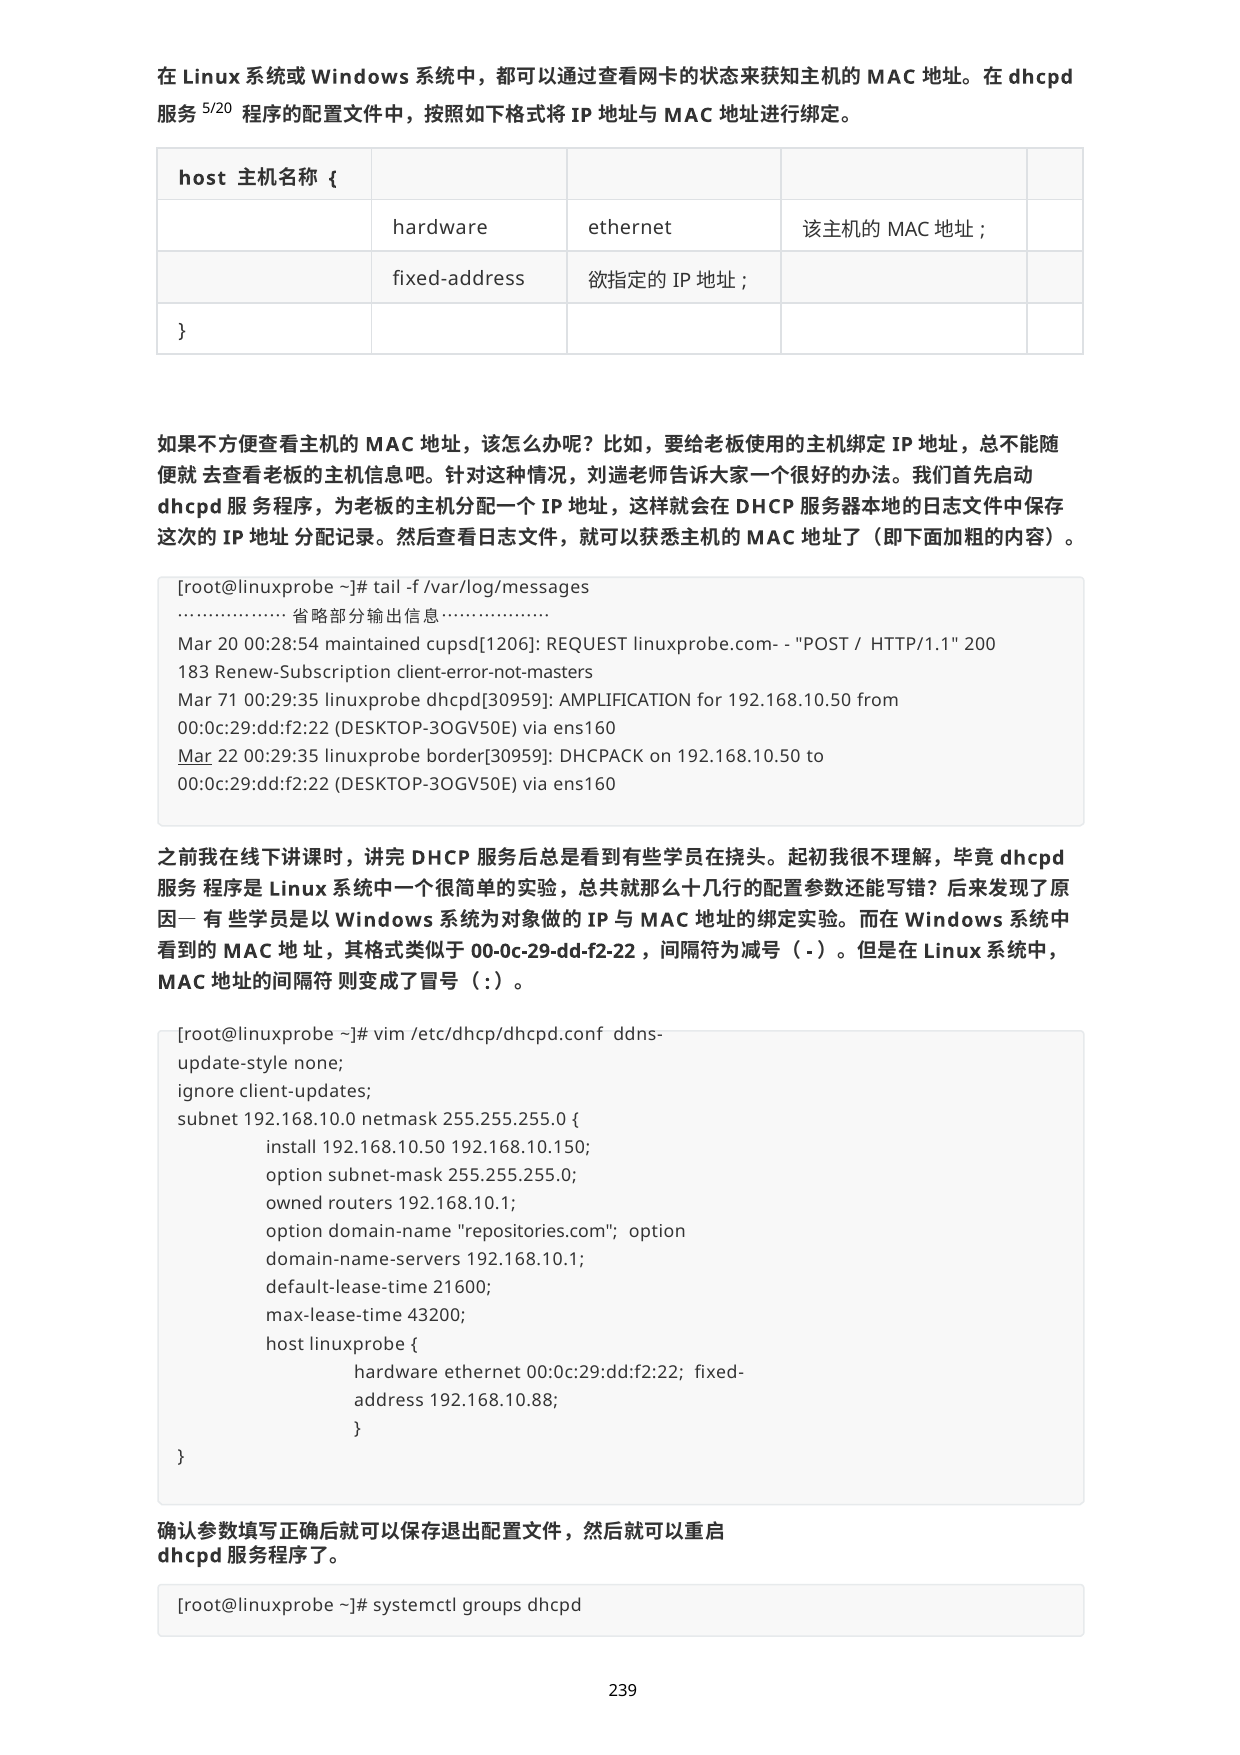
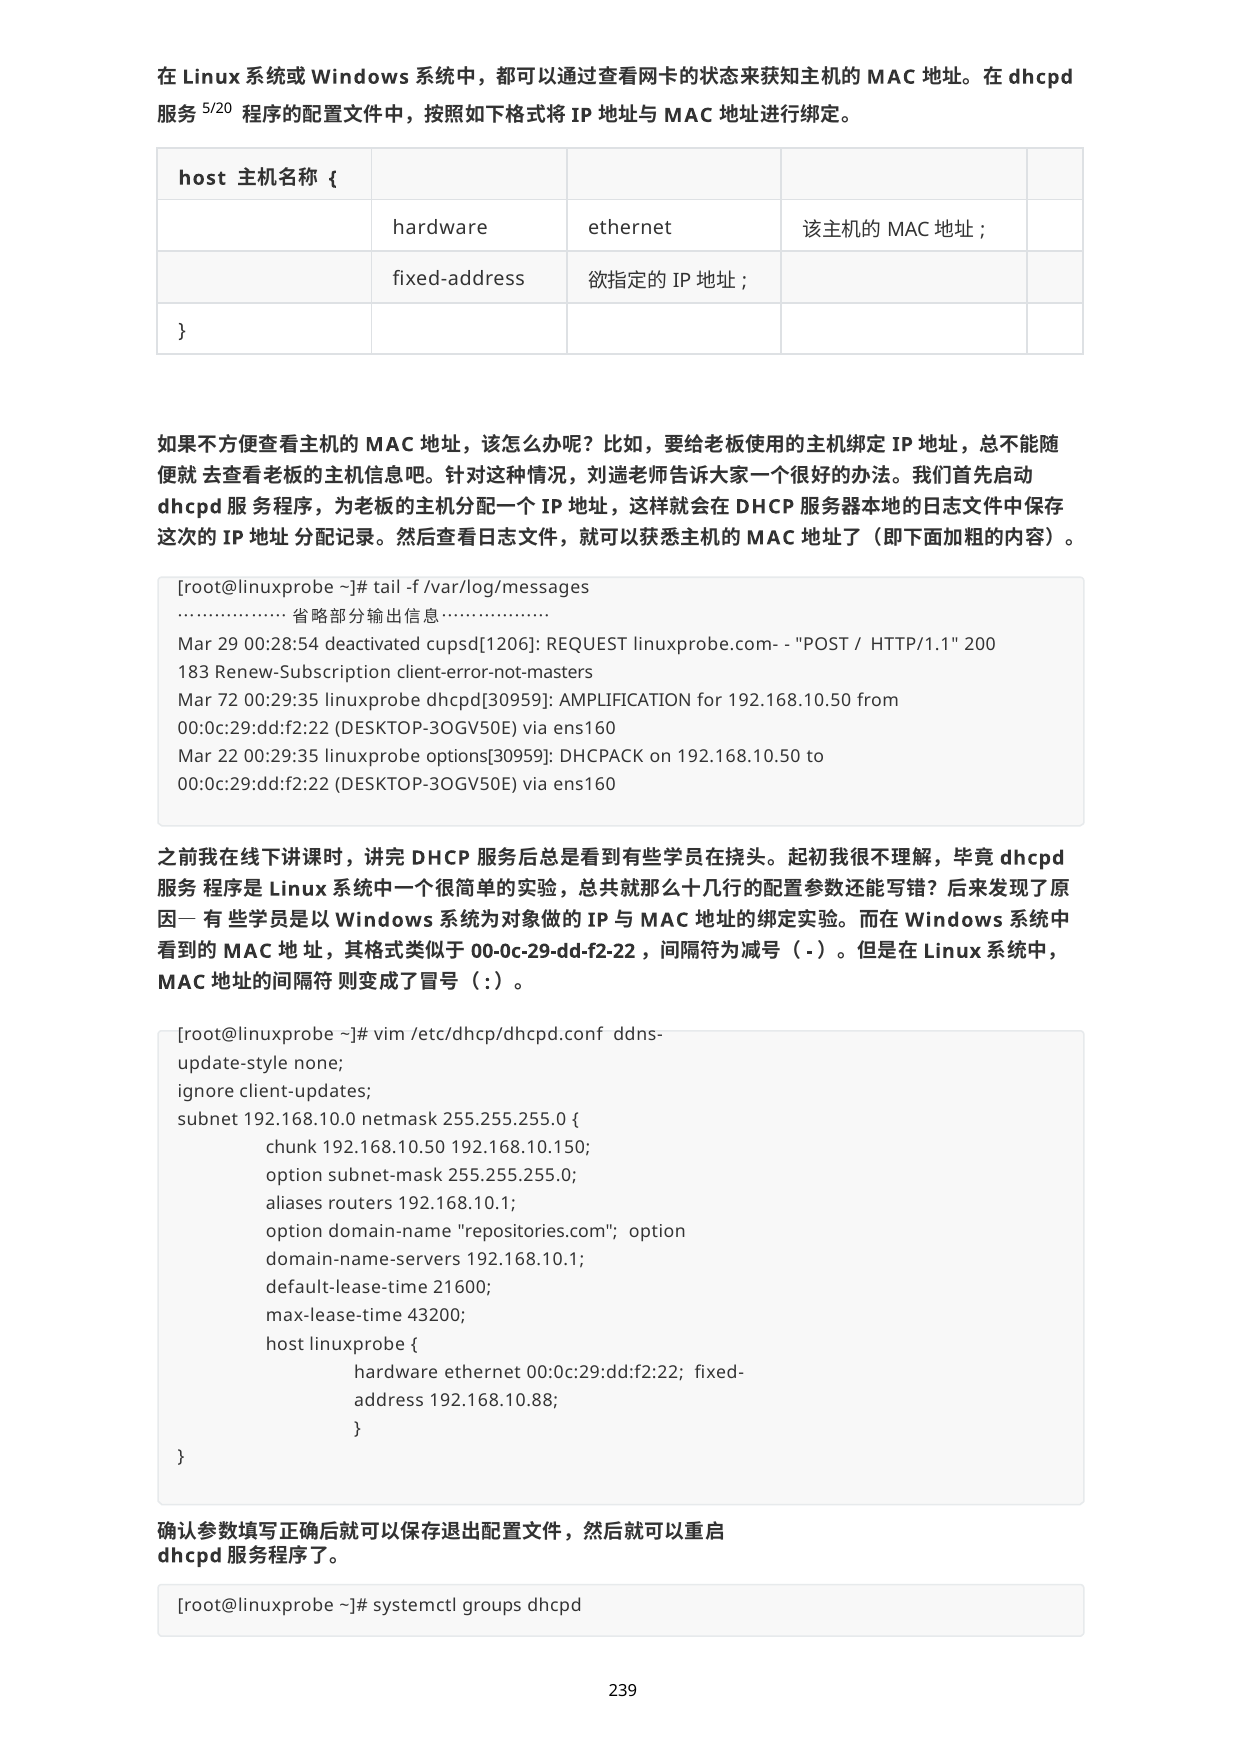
20: 20 -> 29 (228, 644)
maintained: maintained -> deactivated (373, 644)
71: 71 -> 72 (228, 700)
Mar underline: present -> none (195, 756)
border[30959: border[30959 -> options[30959 (490, 756)
install: install -> chunk (291, 1147)
owned: owned -> aliases (294, 1204)
